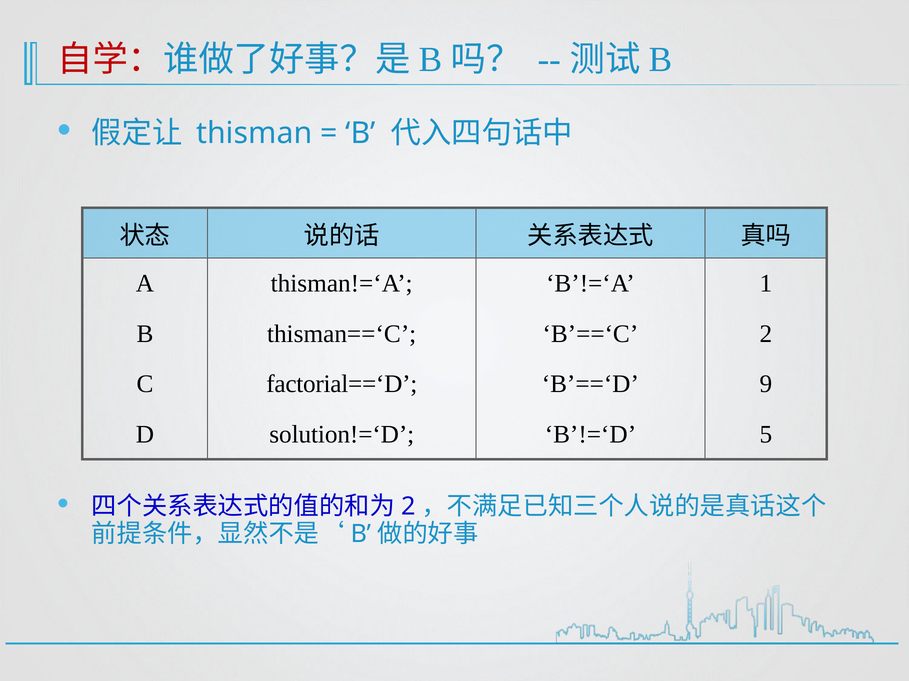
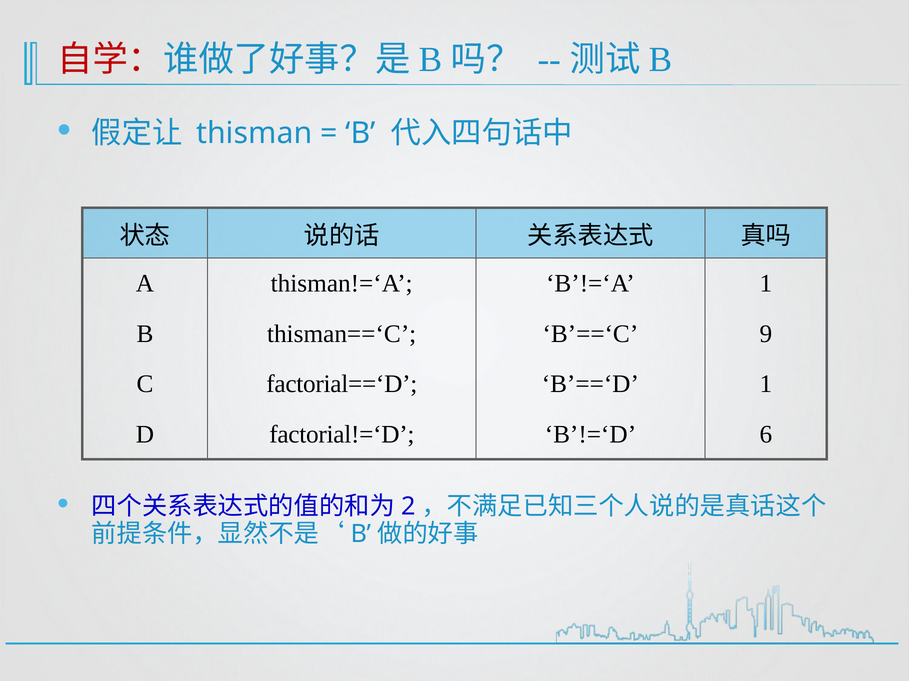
B’==‘C 2: 2 -> 9 (766, 334)
B’==‘D 9: 9 -> 1 (766, 384)
solution!=‘D: solution!=‘D -> factorial!=‘D (342, 435)
5: 5 -> 6 (766, 435)
